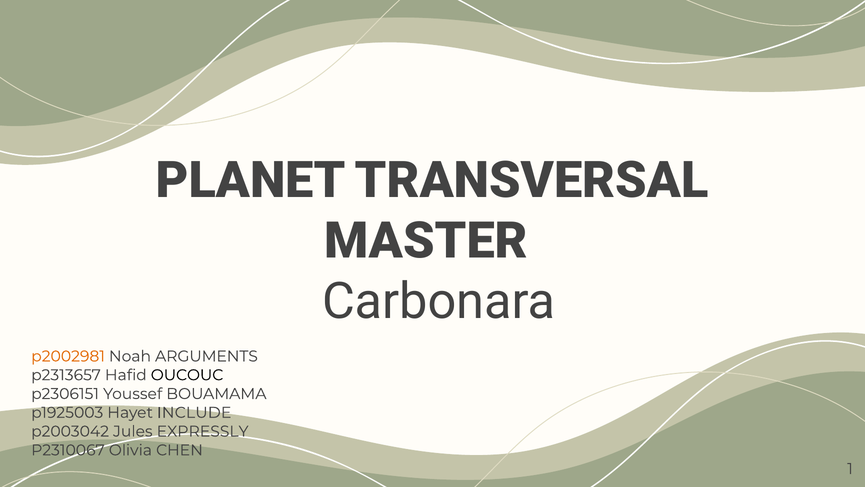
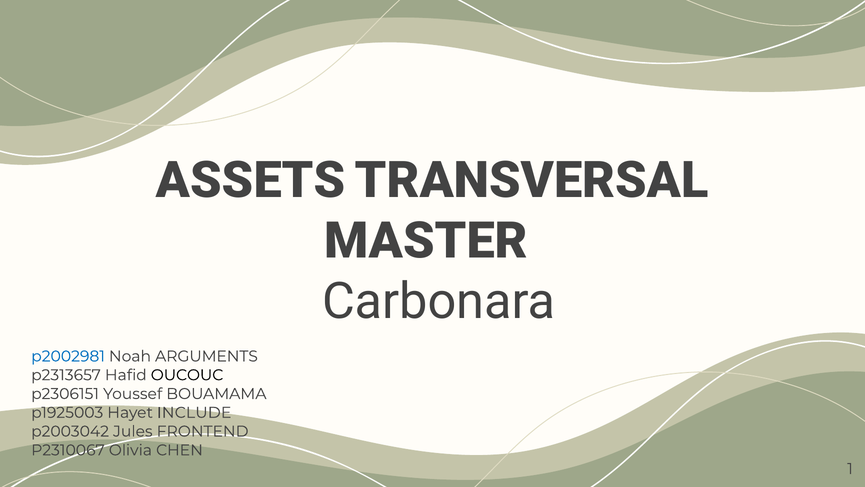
PLANET: PLANET -> ASSETS (251, 180)
p2002981 colour: orange -> blue (68, 356)
EXPRESSLY: EXPRESSLY -> FRONTEND (203, 431)
